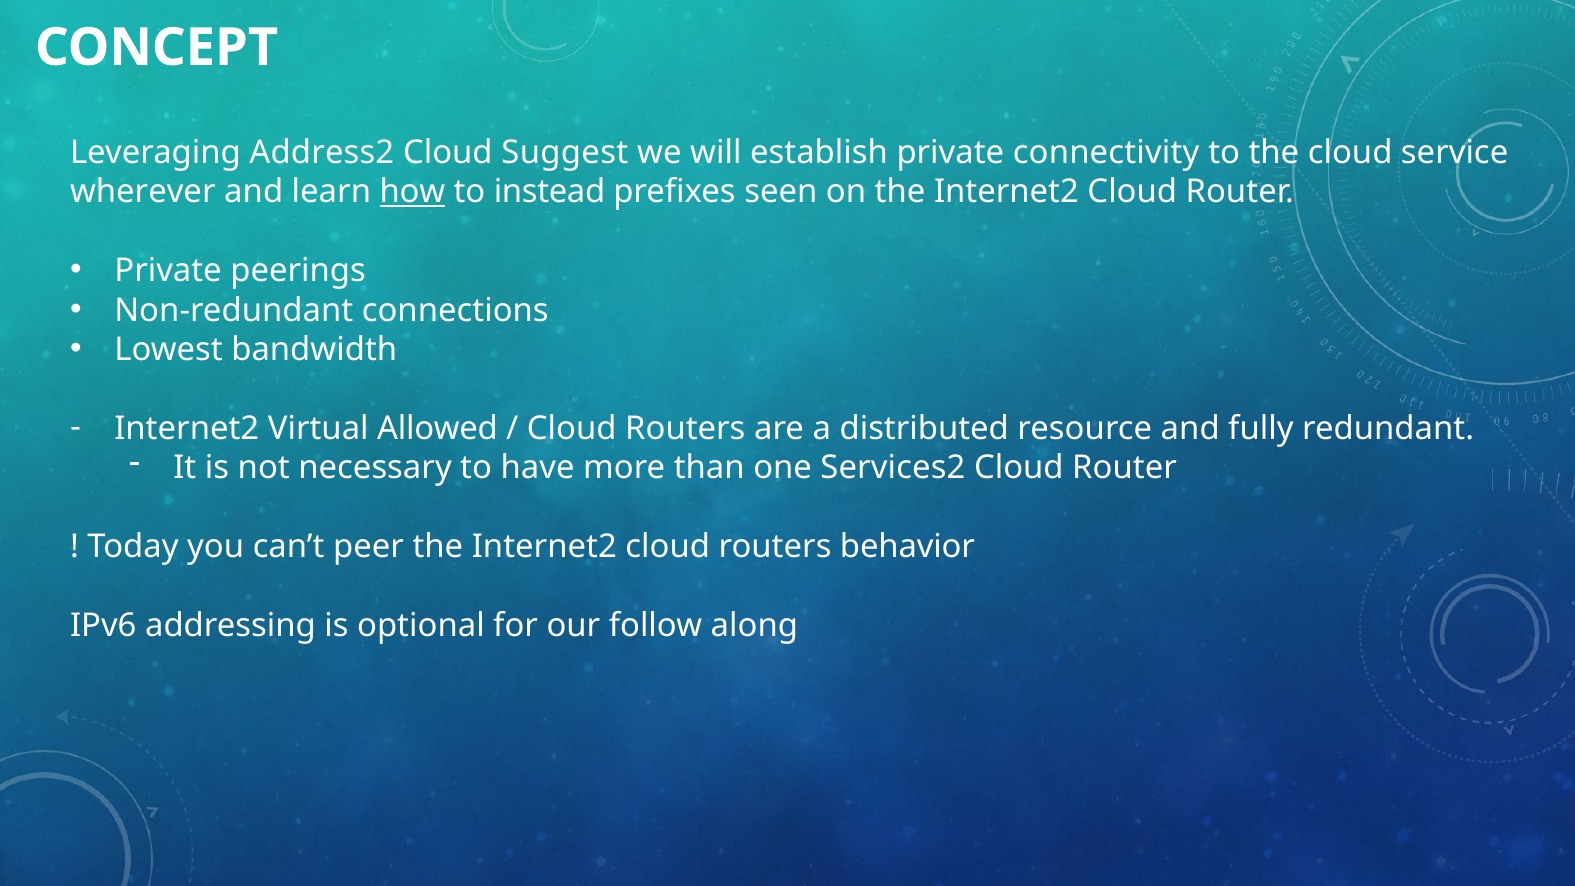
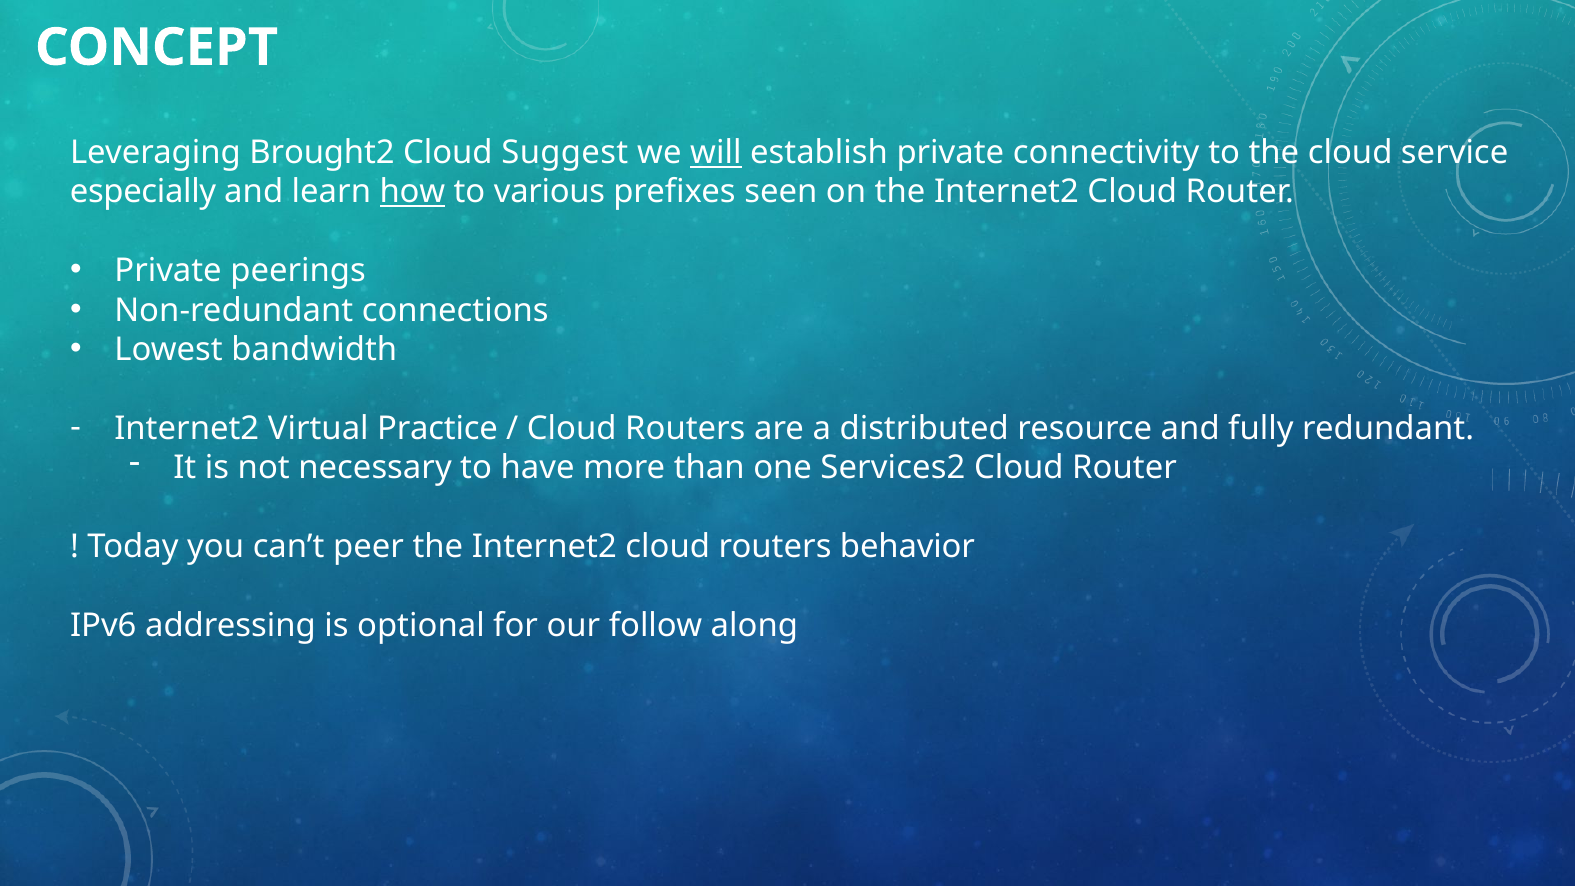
Address2: Address2 -> Brought2 (322, 153)
will underline: none -> present (716, 153)
wherever: wherever -> especially (143, 192)
instead: instead -> various (549, 192)
Allowed: Allowed -> Practice (438, 428)
